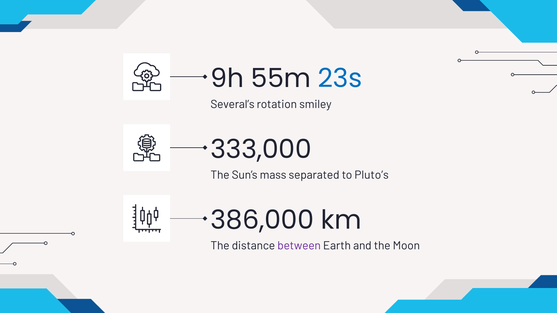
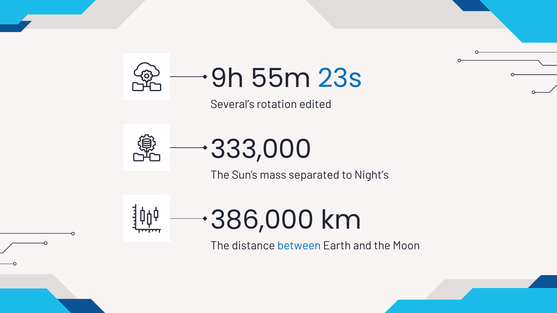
smiley: smiley -> edited (315, 104)
Pluto’s: Pluto’s -> Night’s (372, 175)
between colour: purple -> blue (299, 246)
